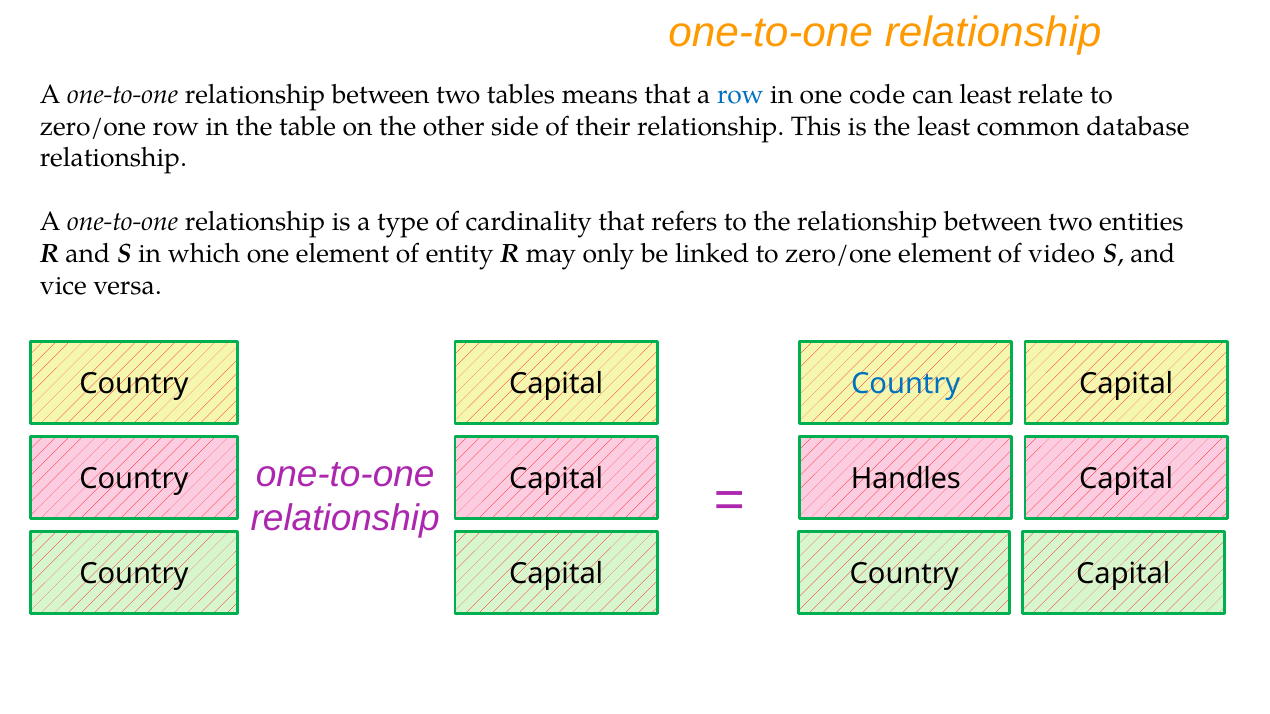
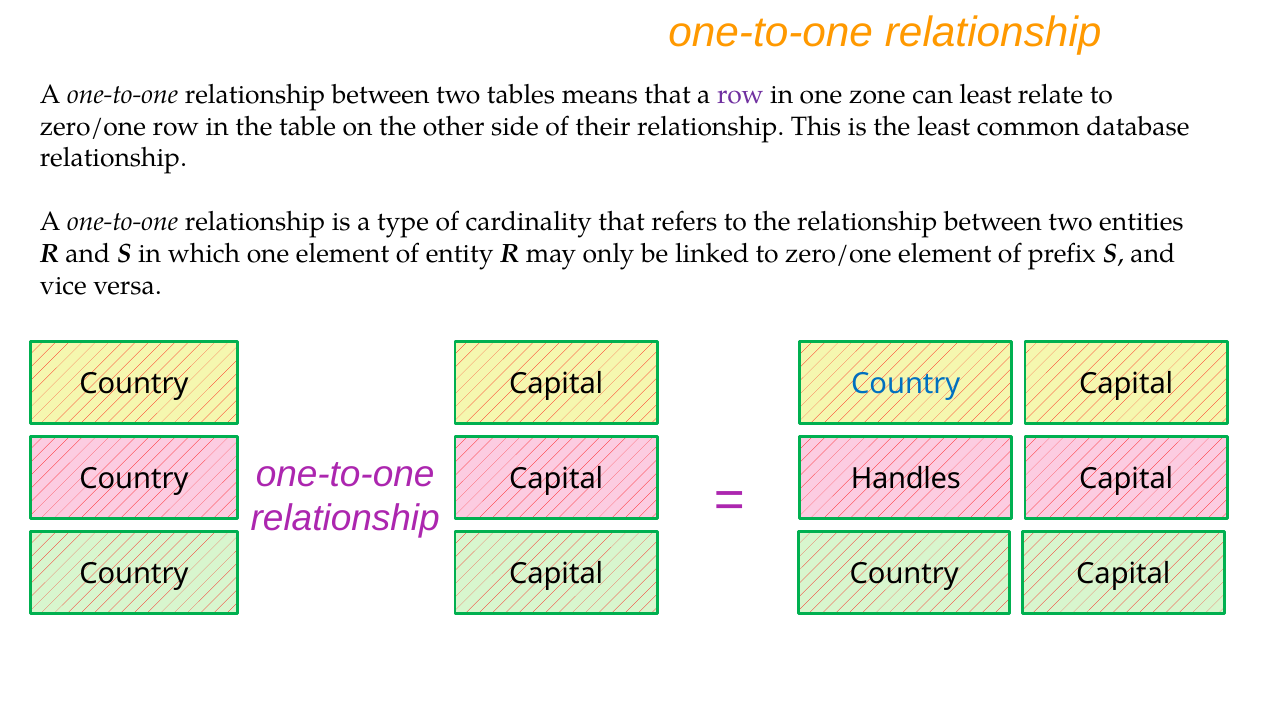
row colour: blue -> purple (741, 95)
code: code -> zone (877, 95)
video: video -> prefix (1062, 254)
